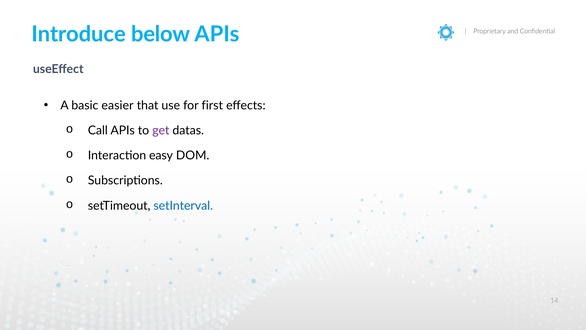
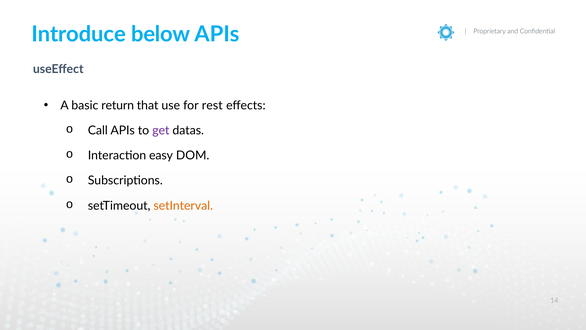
easier: easier -> return (118, 105)
first: first -> rest (212, 105)
setInterval colour: blue -> orange (183, 205)
